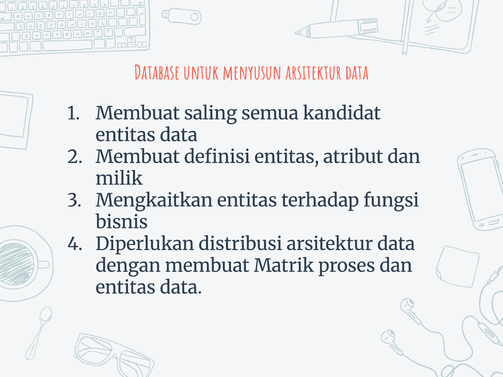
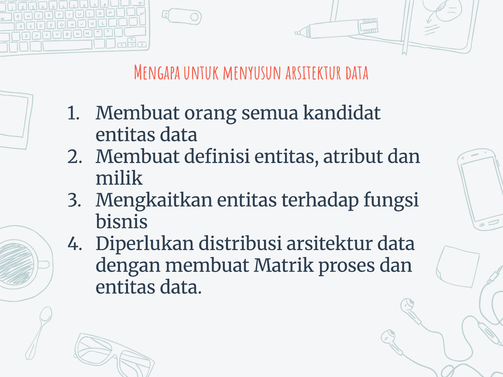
Database: Database -> Mengapa (157, 73)
saling: saling -> orang (211, 113)
